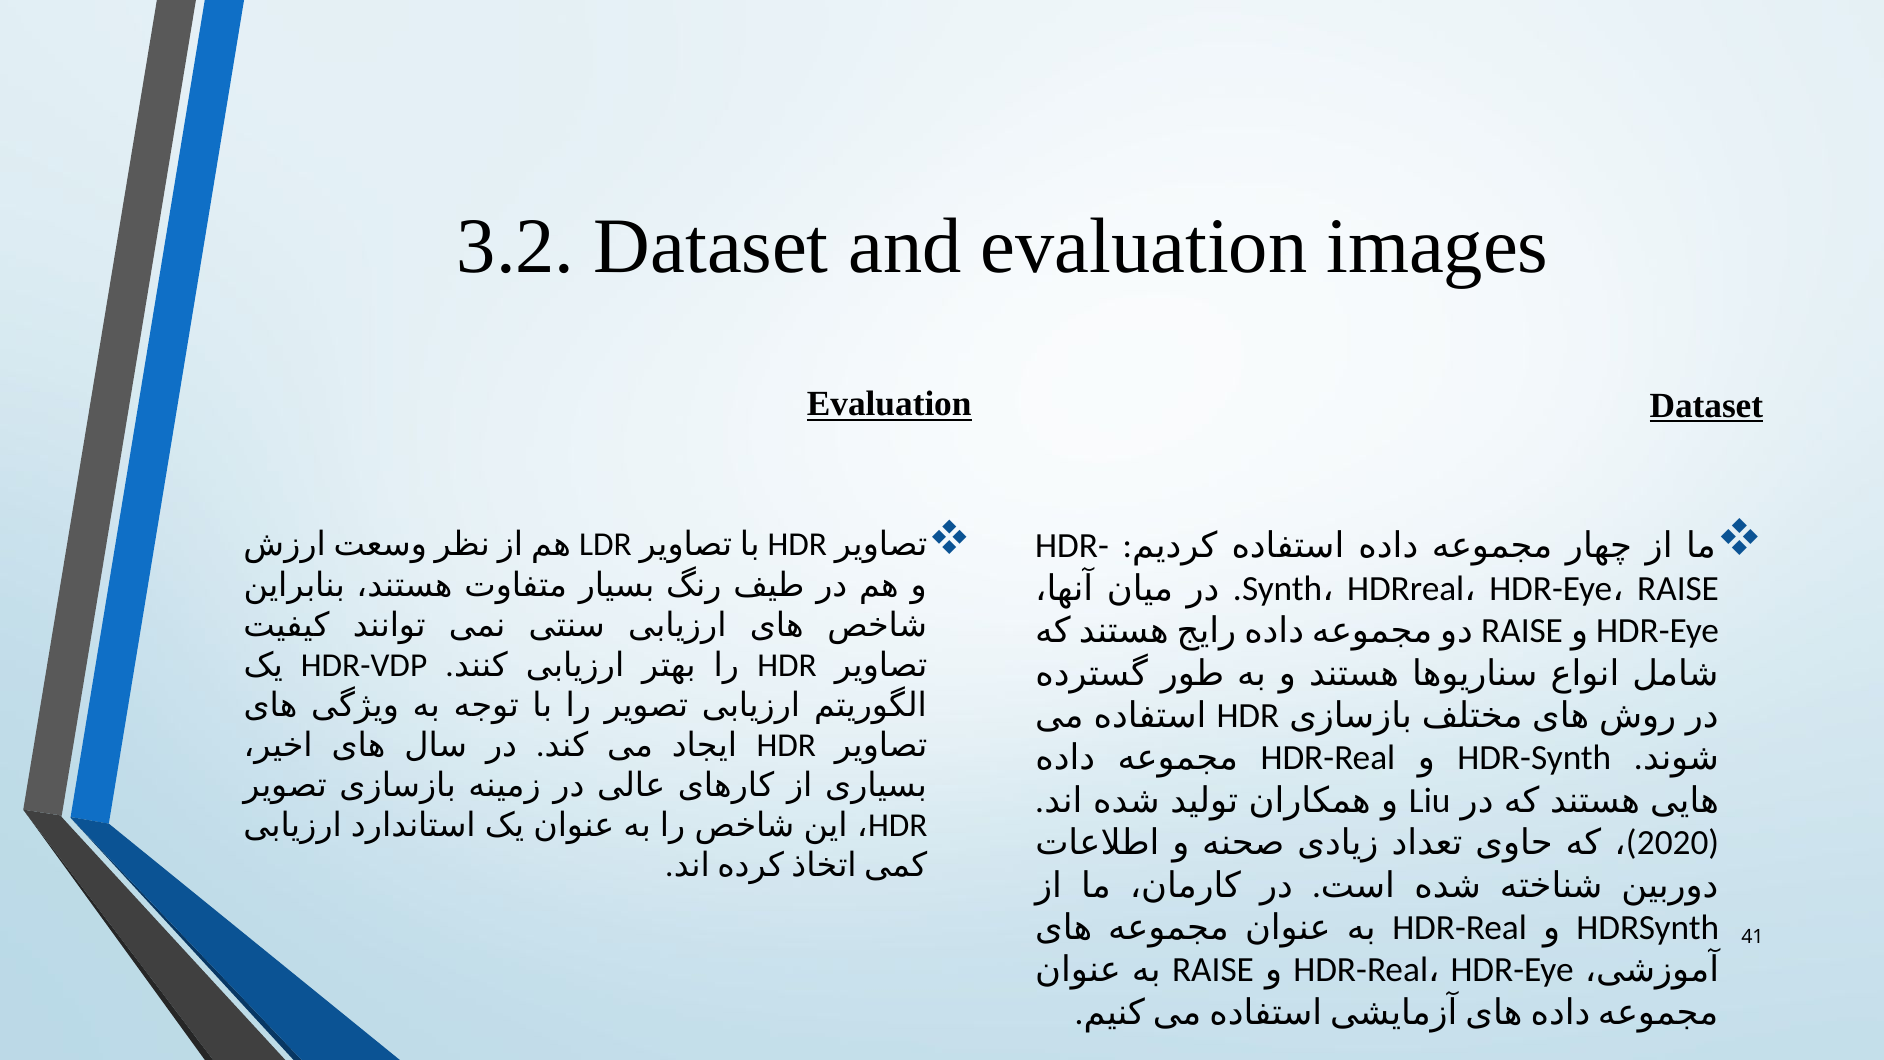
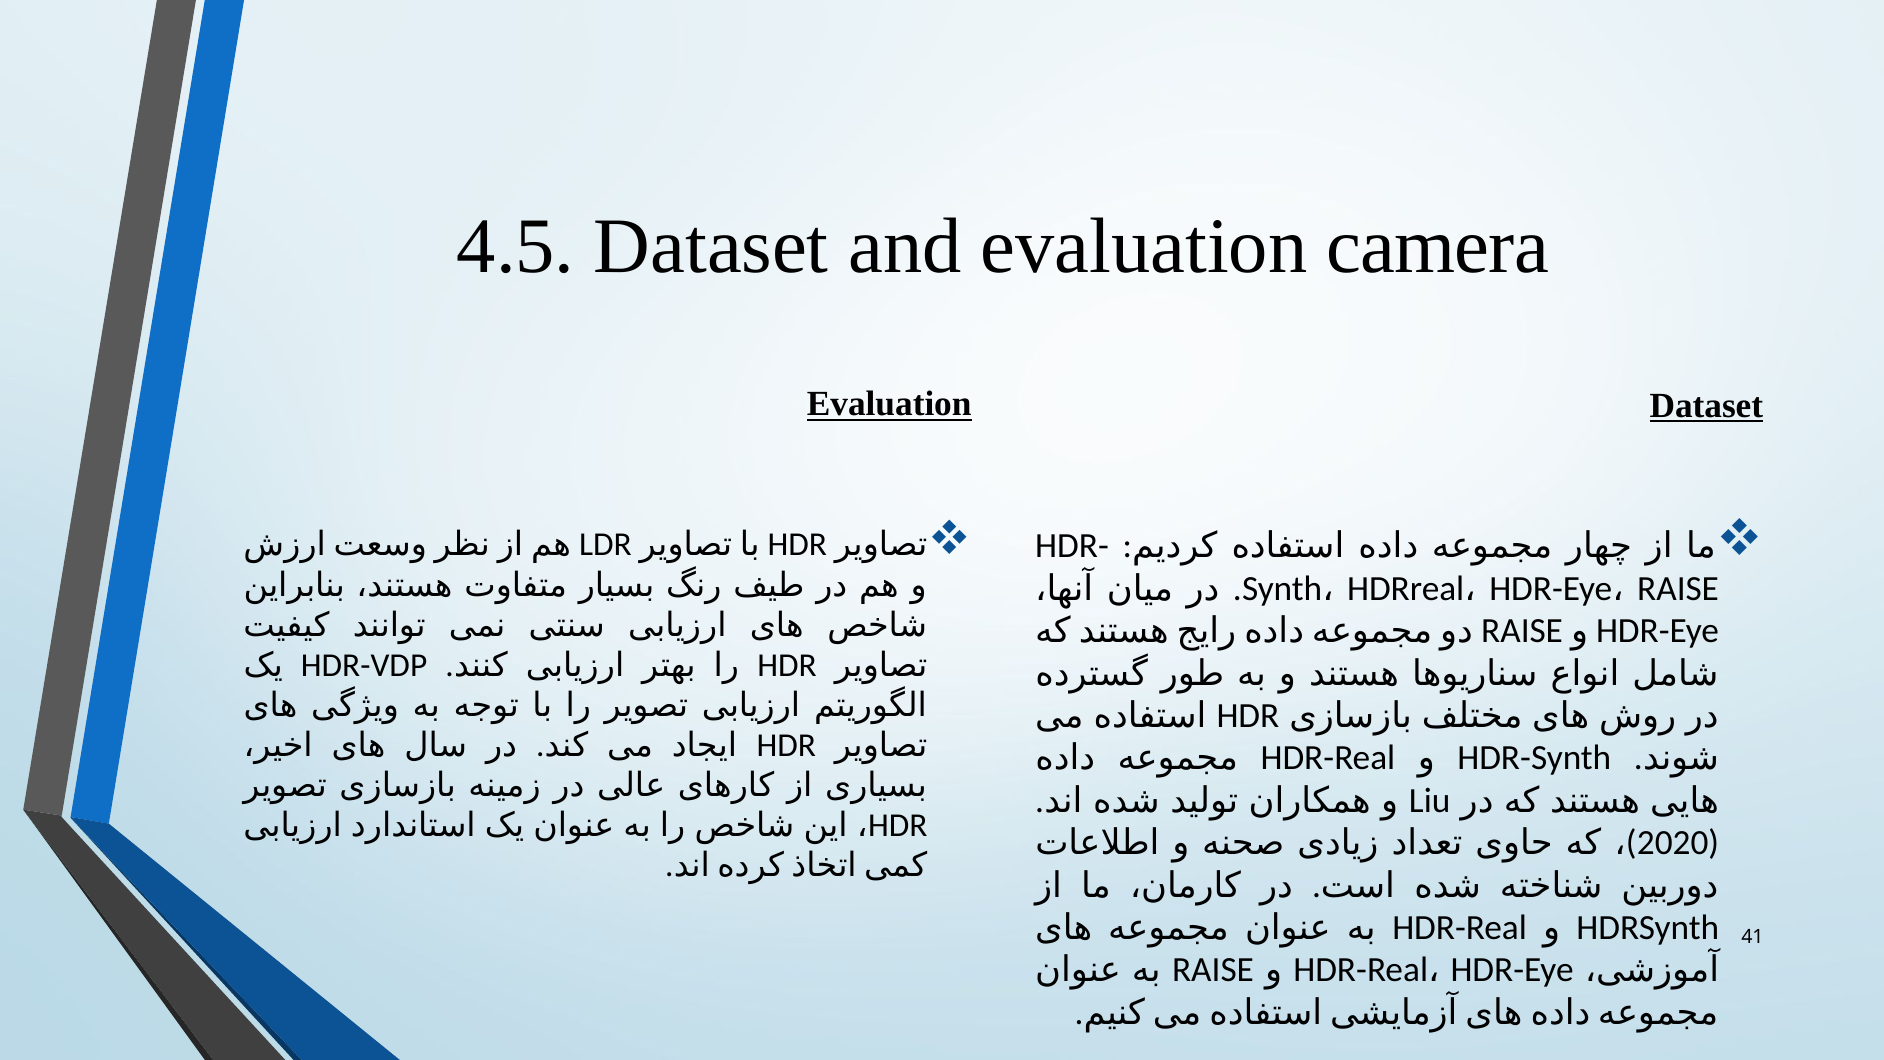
3.2: 3.2 -> 4.5 (516, 247)
images: images -> camera (1438, 247)
